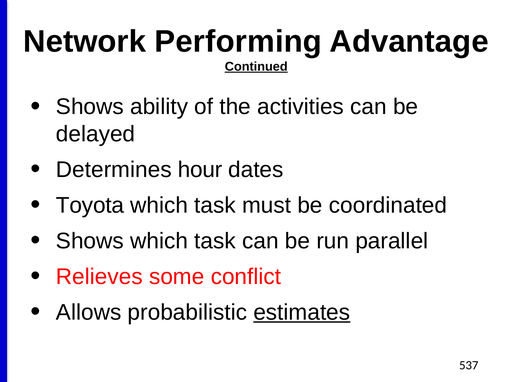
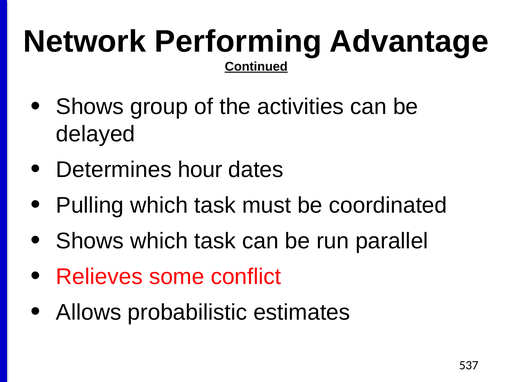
ability: ability -> group (159, 107)
Toyota: Toyota -> Pulling (90, 205)
estimates underline: present -> none (302, 312)
